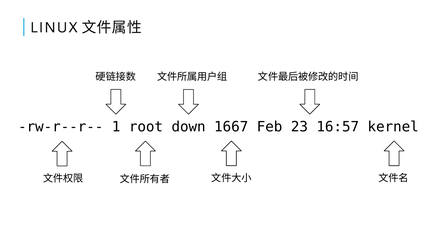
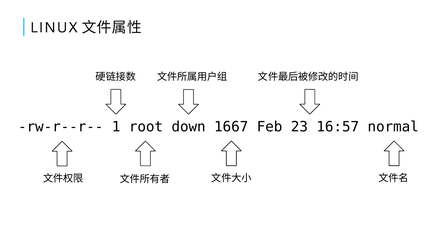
kernel: kernel -> normal (393, 127)
